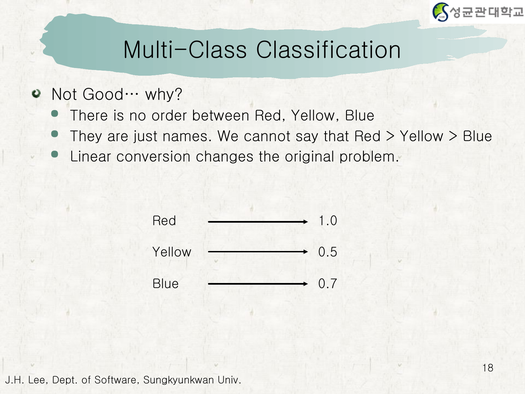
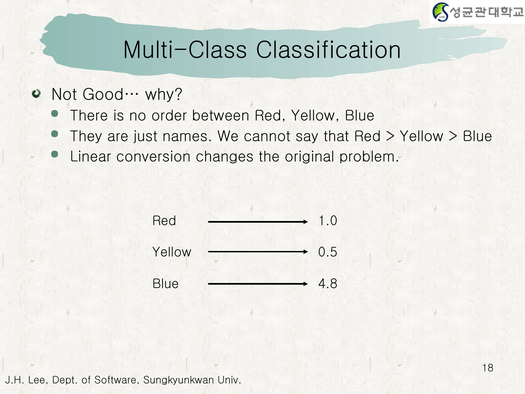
0.7: 0.7 -> 4.8 (328, 284)
